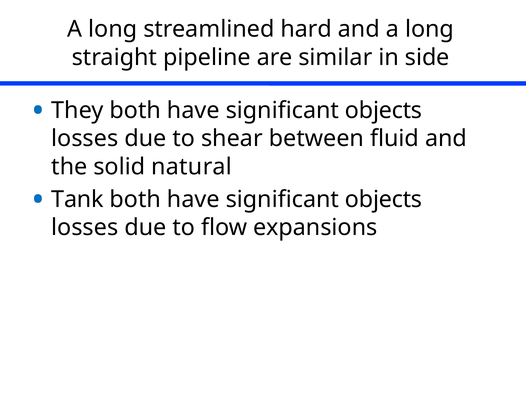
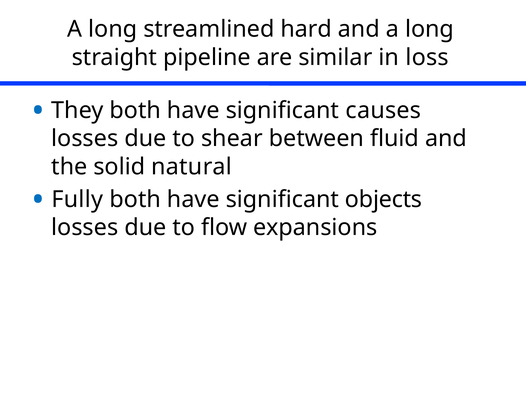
side: side -> loss (427, 57)
objects: objects -> causes (383, 110)
Tank: Tank -> Fully (77, 199)
